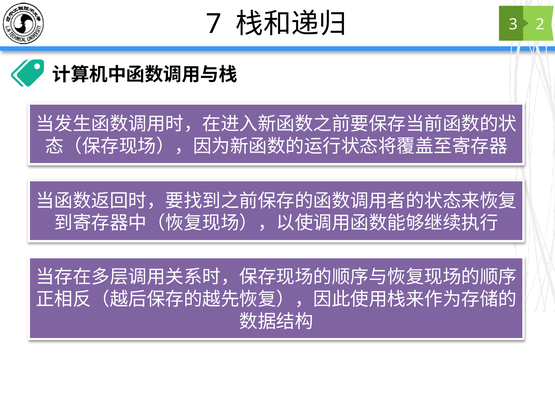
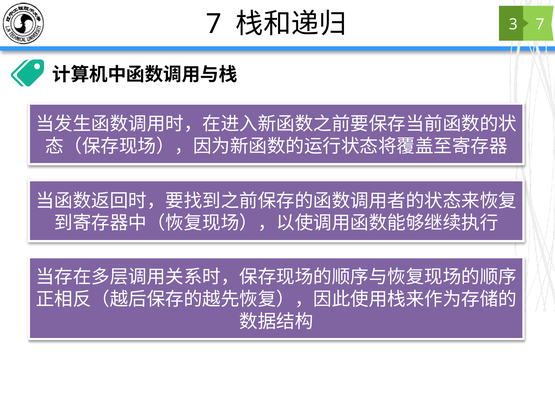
2: 2 -> 7 (540, 24)
